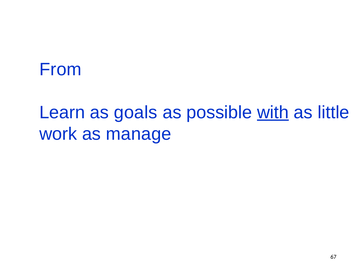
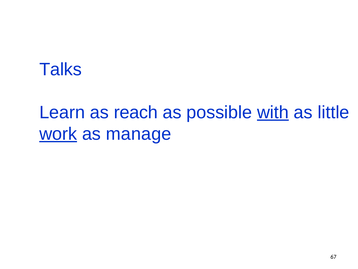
From: From -> Talks (61, 69)
goals: goals -> reach (136, 112)
work underline: none -> present (58, 134)
